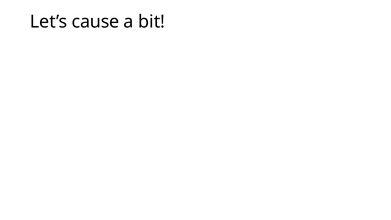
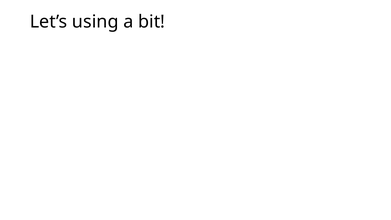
Let’s cause: cause -> using (95, 22)
